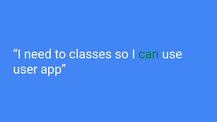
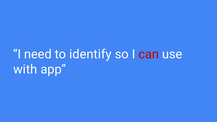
classes: classes -> identify (90, 54)
can colour: green -> red (149, 54)
user: user -> with (25, 70)
